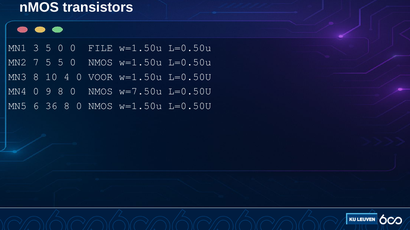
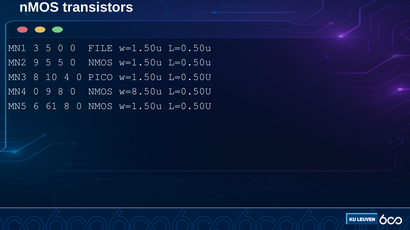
MN2 7: 7 -> 9 (36, 62)
VOOR: VOOR -> PICO (101, 77)
w=7.50u: w=7.50u -> w=8.50u (141, 91)
36: 36 -> 61 (51, 106)
